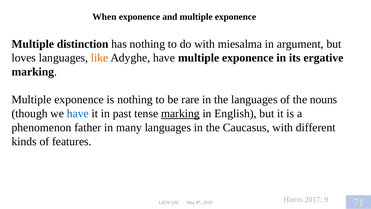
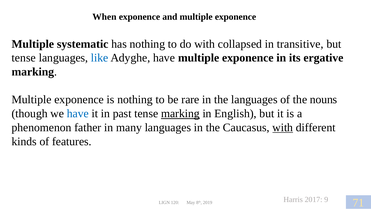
distinction: distinction -> systematic (83, 44)
miesalma: miesalma -> collapsed (240, 44)
argument: argument -> transitive (300, 44)
loves: loves -> tense (24, 58)
like colour: orange -> blue (100, 58)
with underline: none -> present (283, 127)
